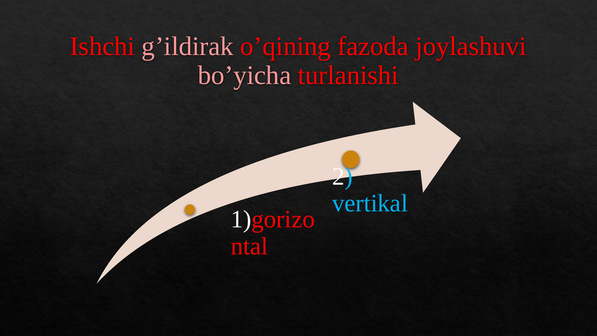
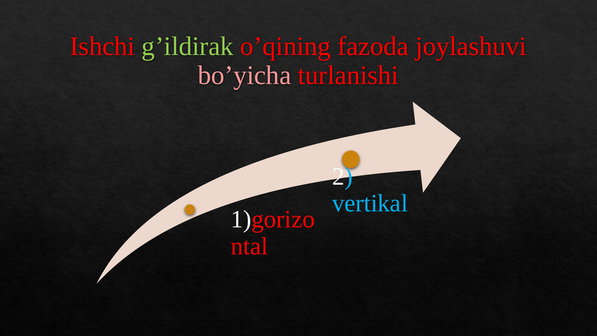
g’ildirak colour: pink -> light green (188, 46)
